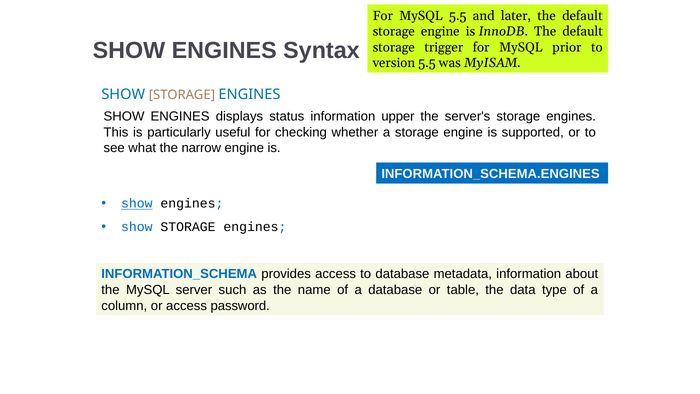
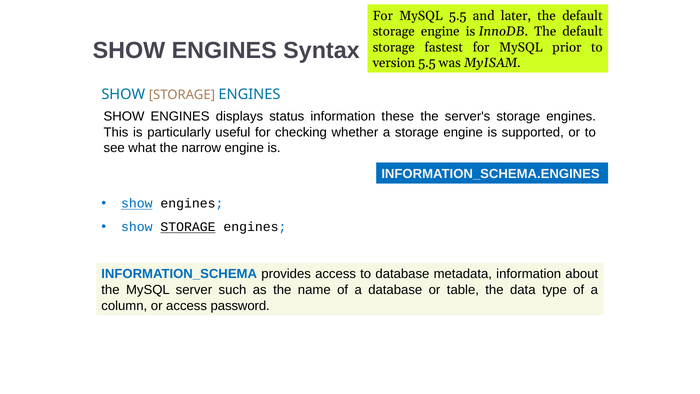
trigger: trigger -> fastest (444, 47)
upper: upper -> these (398, 116)
STORAGE underline: none -> present (188, 227)
